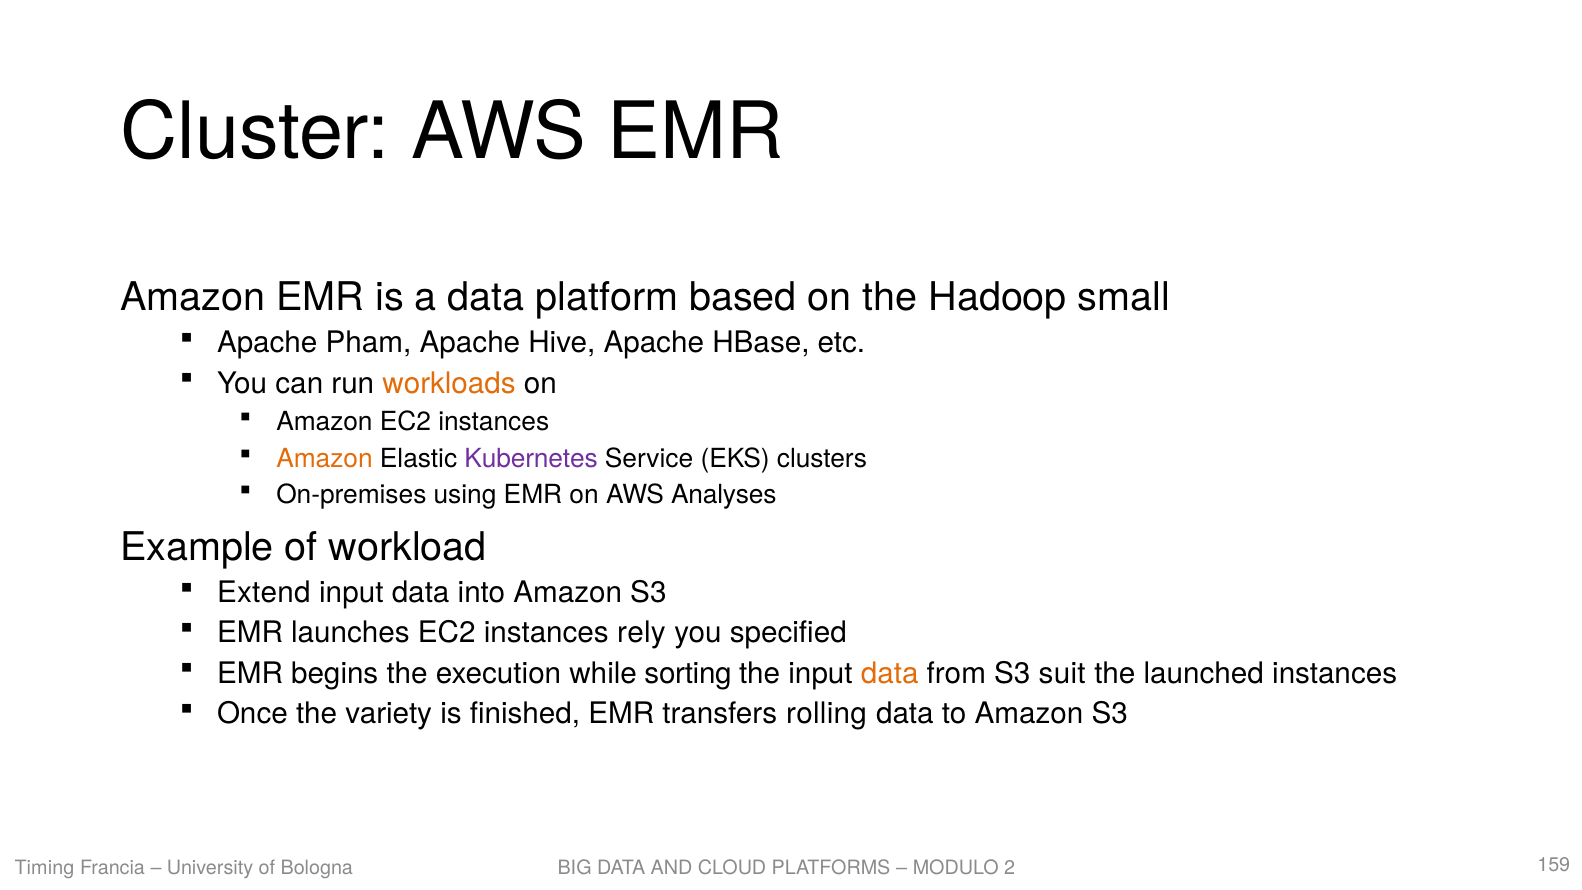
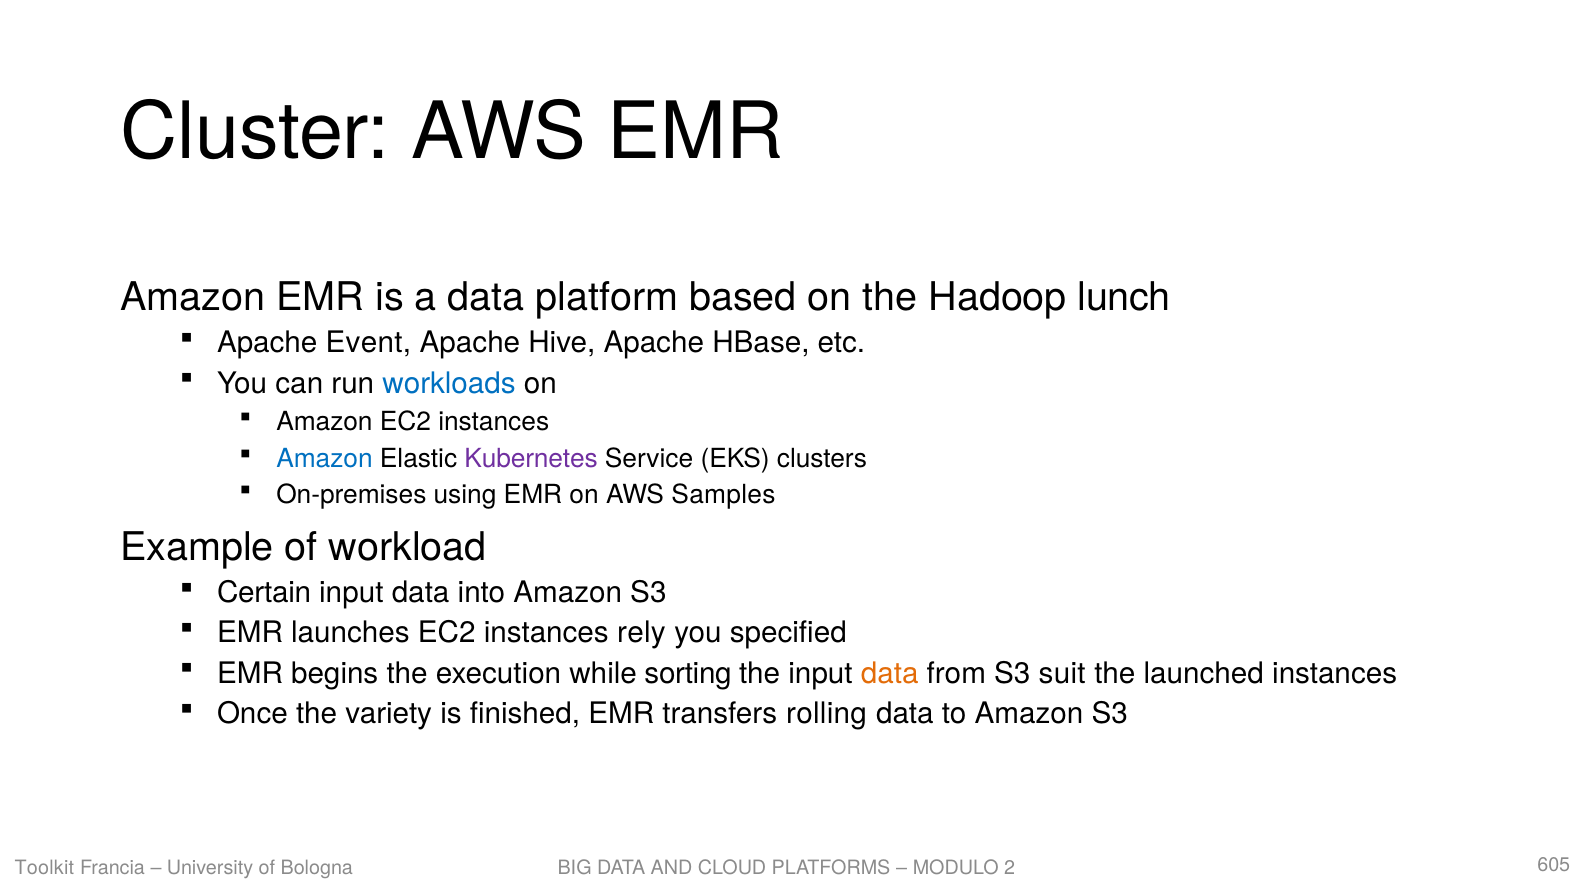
small: small -> lunch (1124, 297)
Pham: Pham -> Event (368, 343)
workloads colour: orange -> blue (449, 383)
Amazon colour: orange -> blue (325, 458)
Analyses: Analyses -> Samples (724, 495)
Extend: Extend -> Certain (264, 593)
Timing: Timing -> Toolkit (44, 868)
159: 159 -> 605 (1554, 865)
